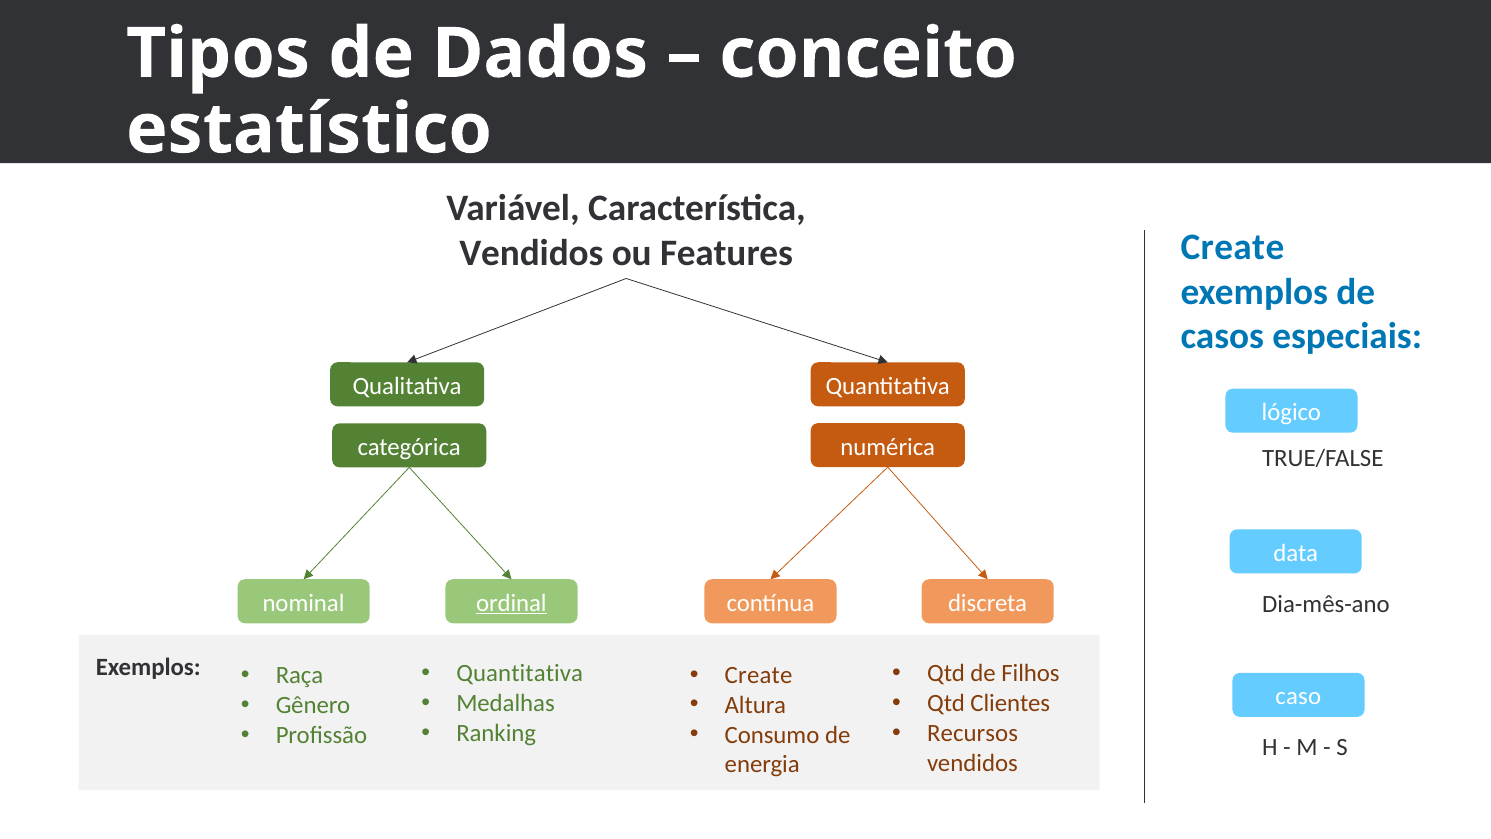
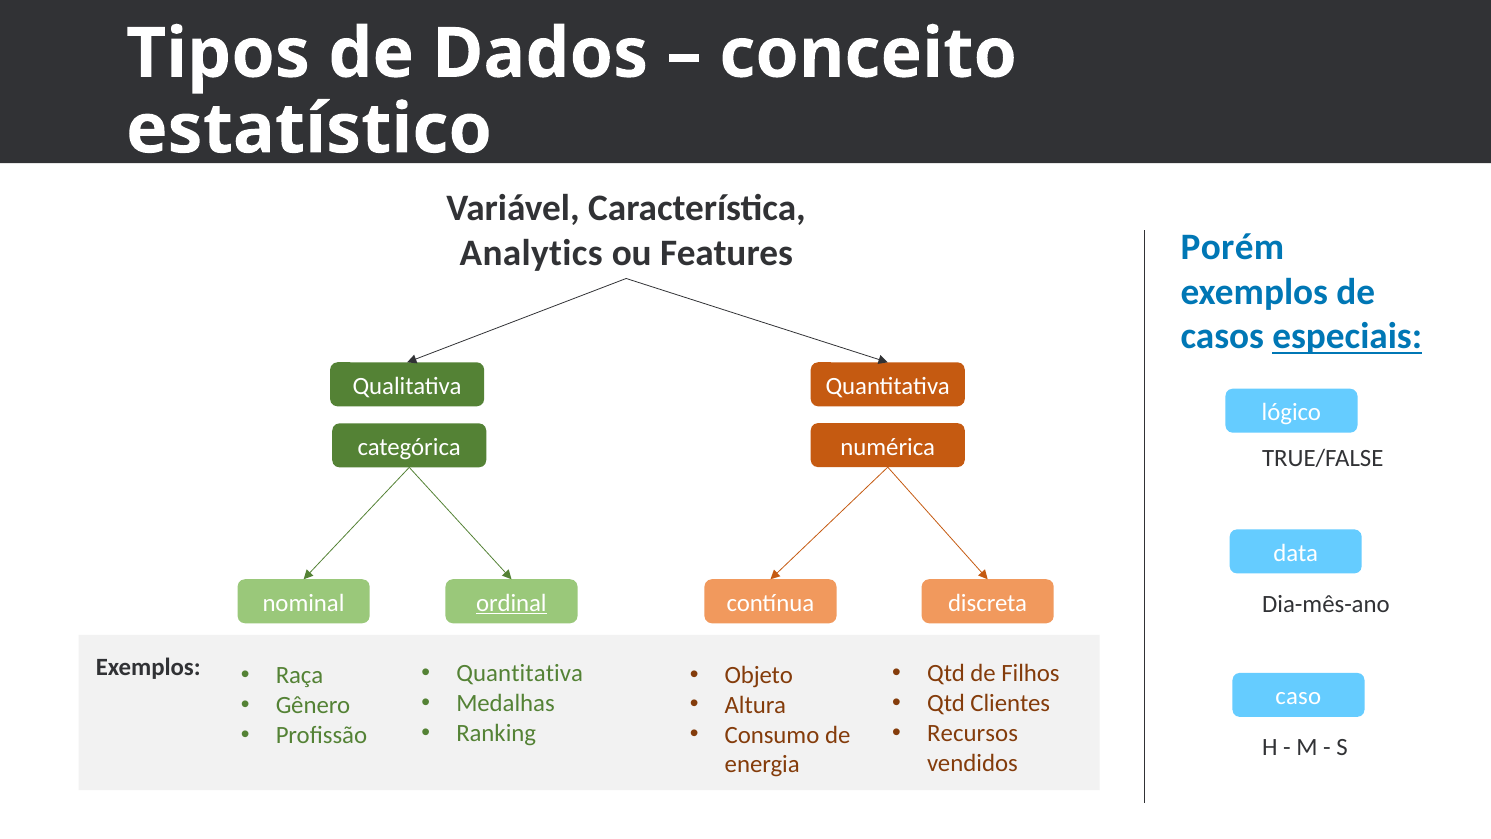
Vendidos: Vendidos -> Analytics (531, 253)
Features Create: Create -> Porém (1232, 247)
especiais underline: none -> present (1347, 337)
Create: Create -> Objeto (759, 675)
